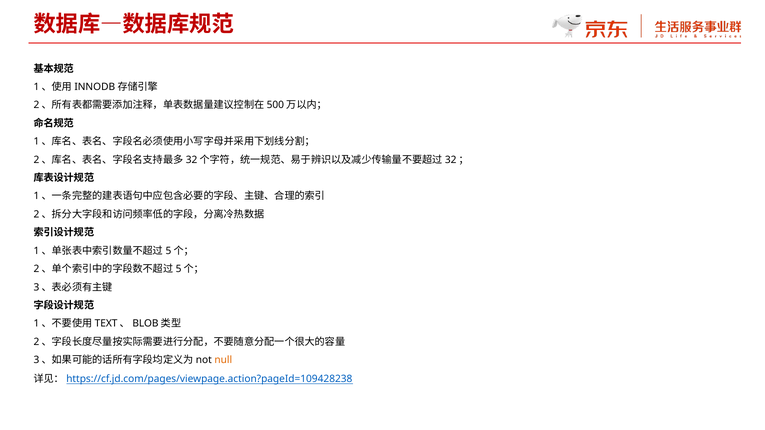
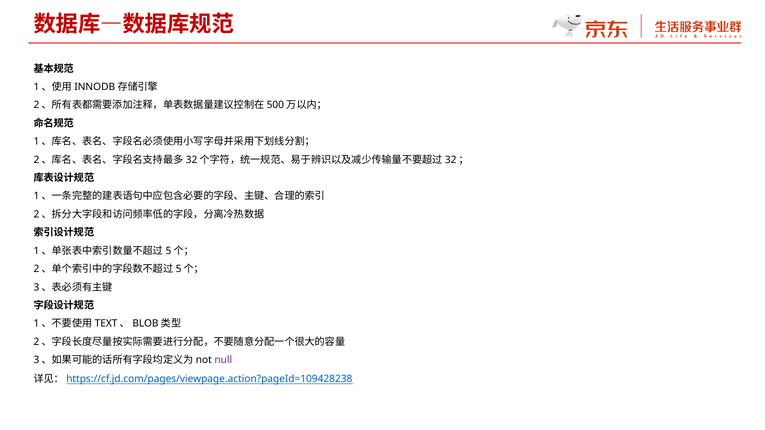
null colour: orange -> purple (223, 360)
